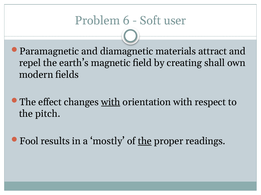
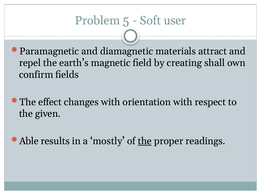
6: 6 -> 5 (126, 21)
modern: modern -> confirm (36, 75)
with underline: present -> none (111, 102)
pitch: pitch -> given (48, 114)
Fool: Fool -> Able (29, 142)
